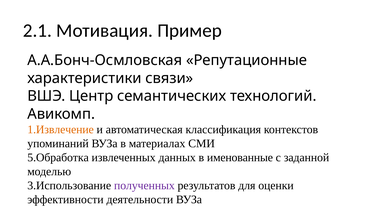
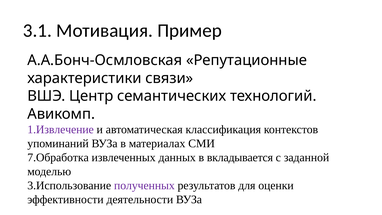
2.1: 2.1 -> 3.1 (37, 30)
1.Извлечение colour: orange -> purple (61, 130)
5.Обработка: 5.Обработка -> 7.Обработка (58, 158)
именованные: именованные -> вкладывается (240, 158)
